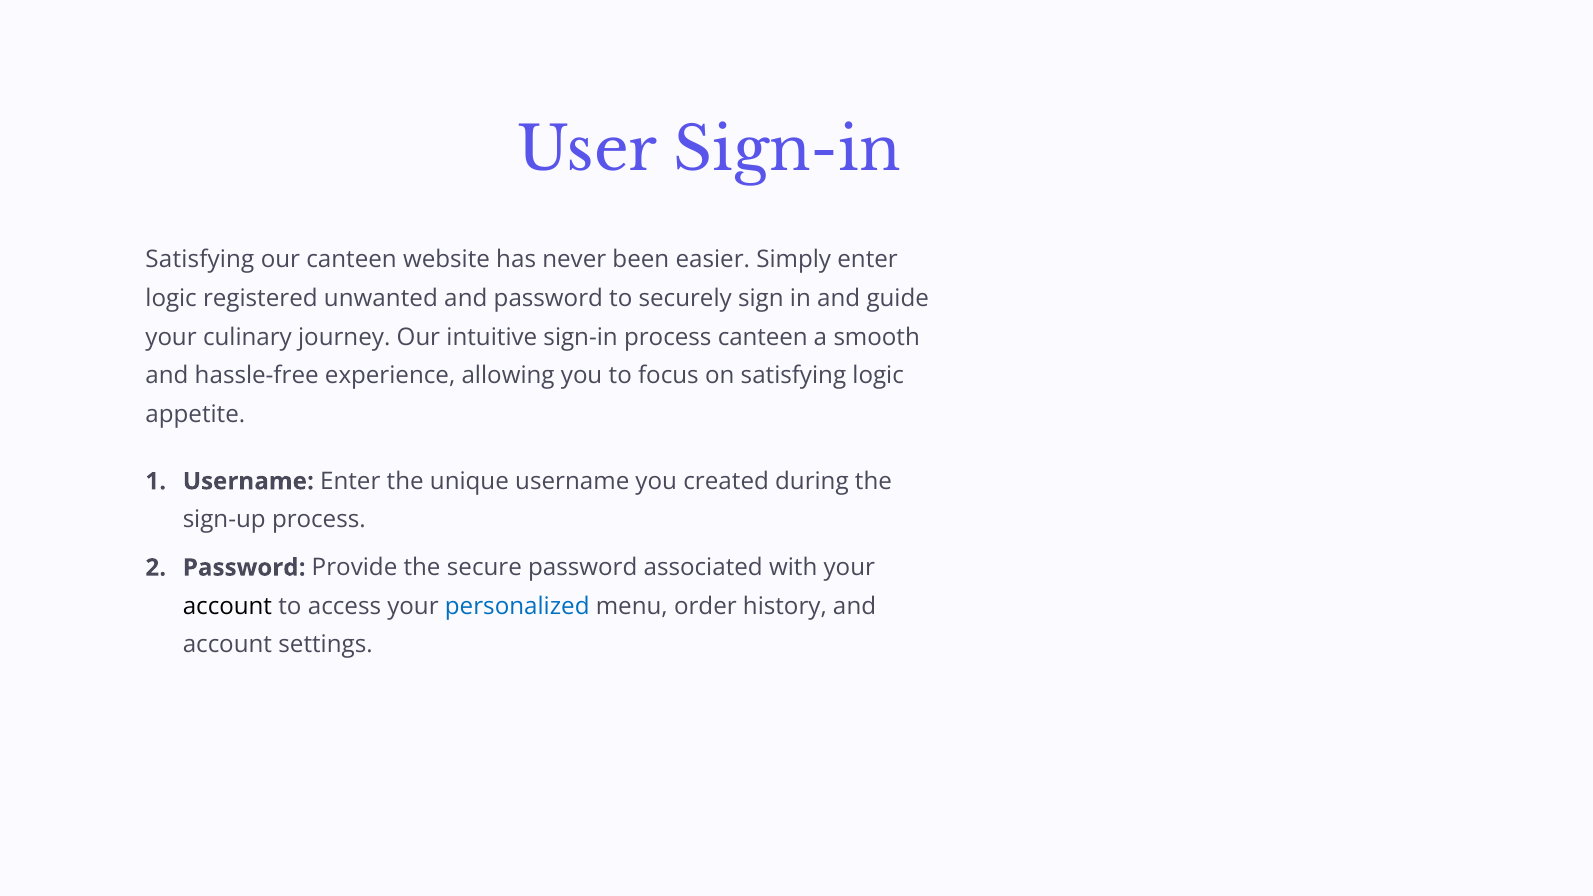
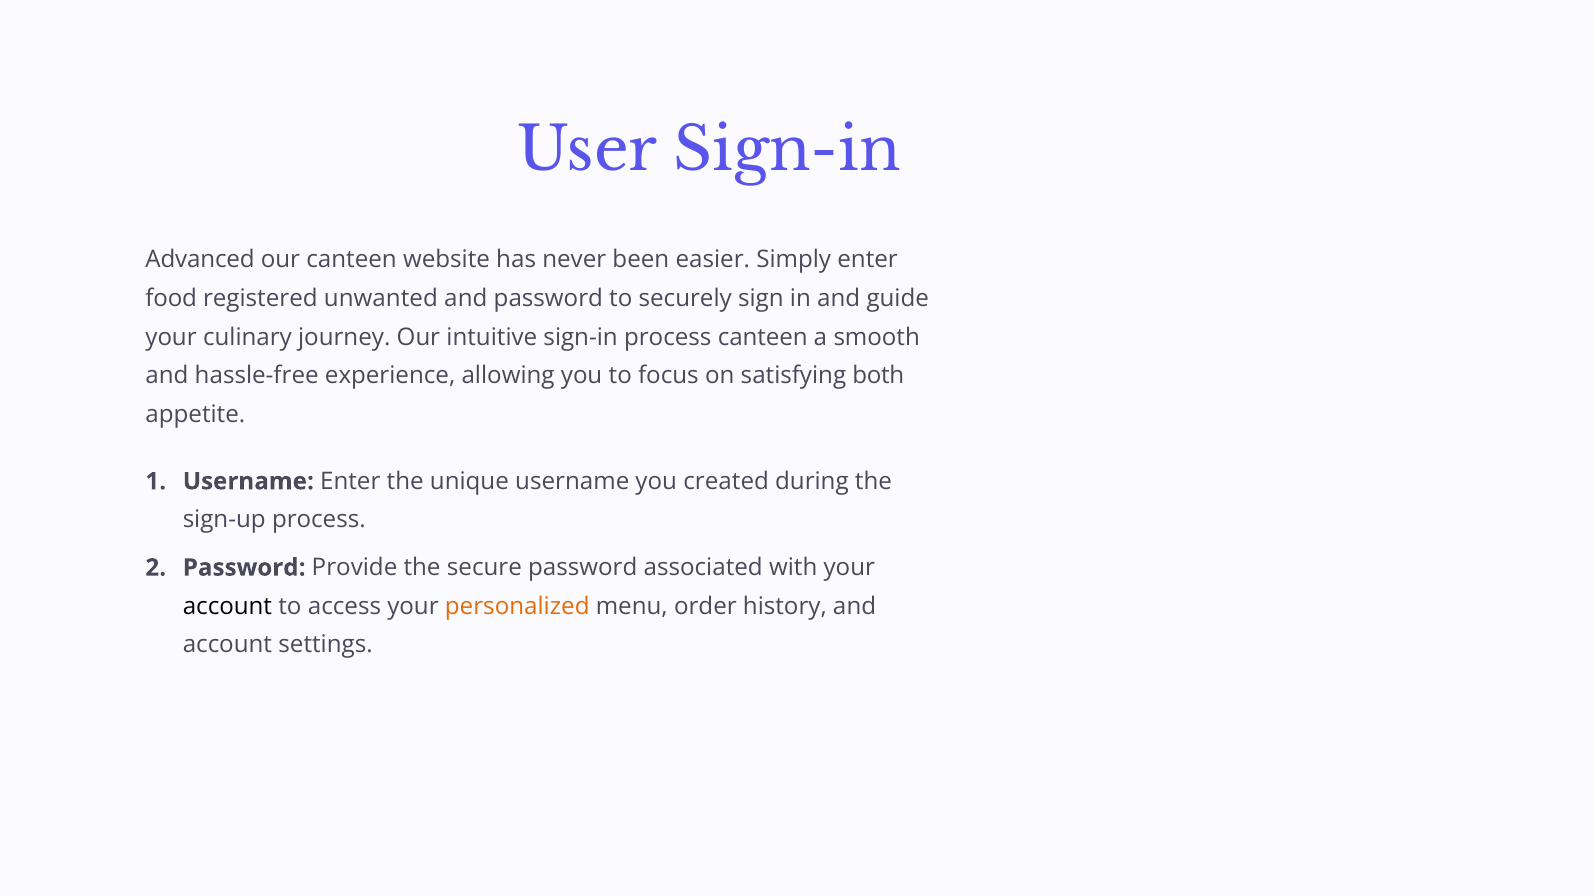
Satisfying: Satisfying -> Advanced (200, 260)
logic: logic -> food (171, 299)
satisfying logic: logic -> both (878, 376)
personalized colour: blue -> orange (517, 606)
